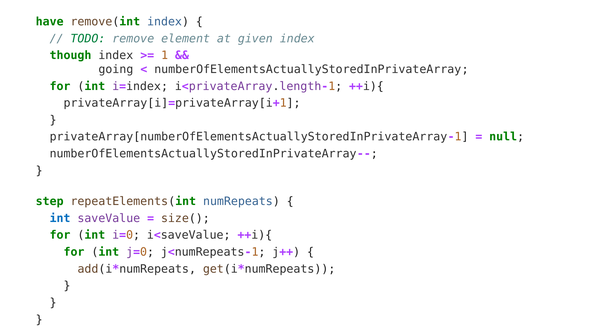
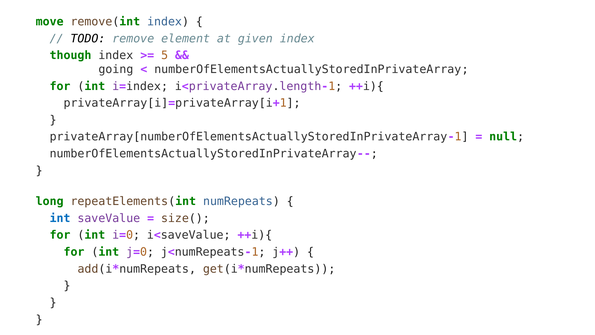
have: have -> move (50, 22)
TODO colour: green -> black (88, 38)
1: 1 -> 5 (165, 55)
step: step -> long (50, 201)
